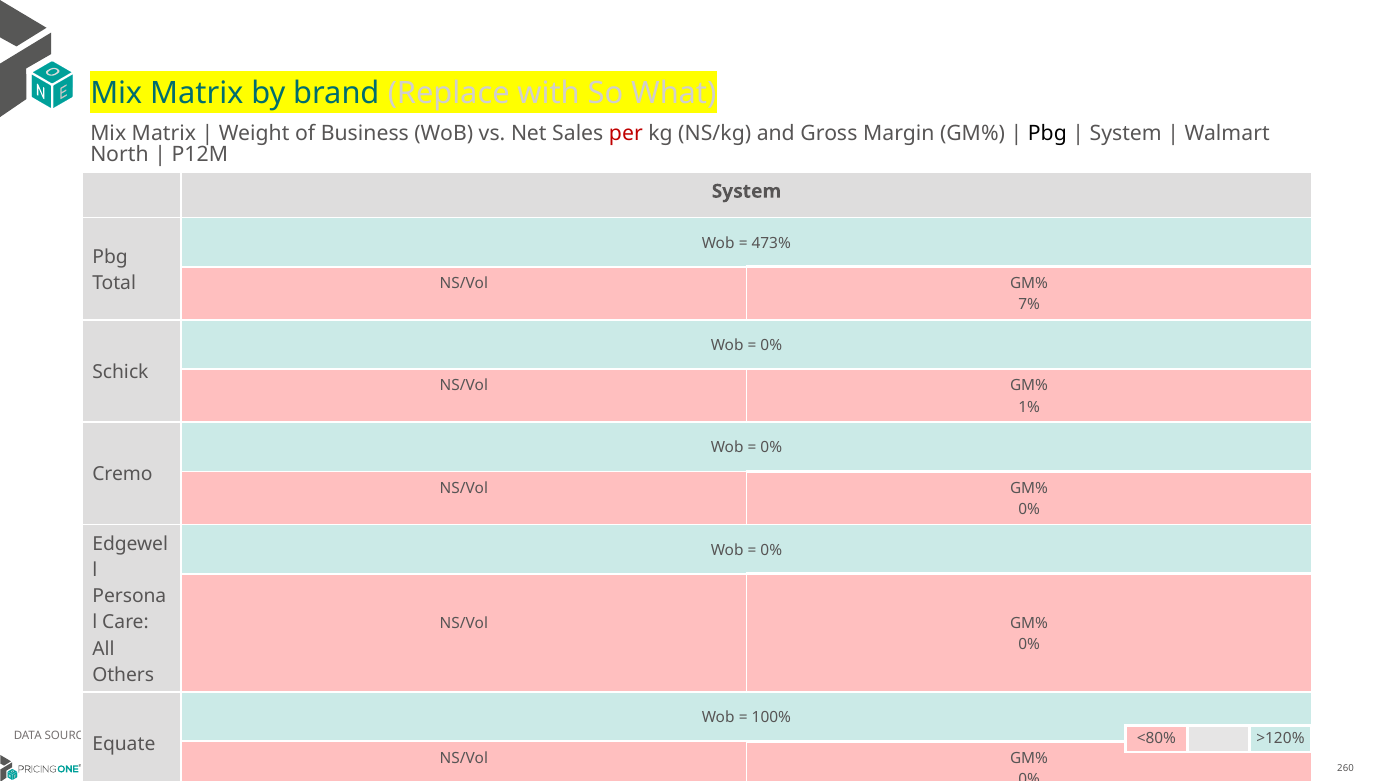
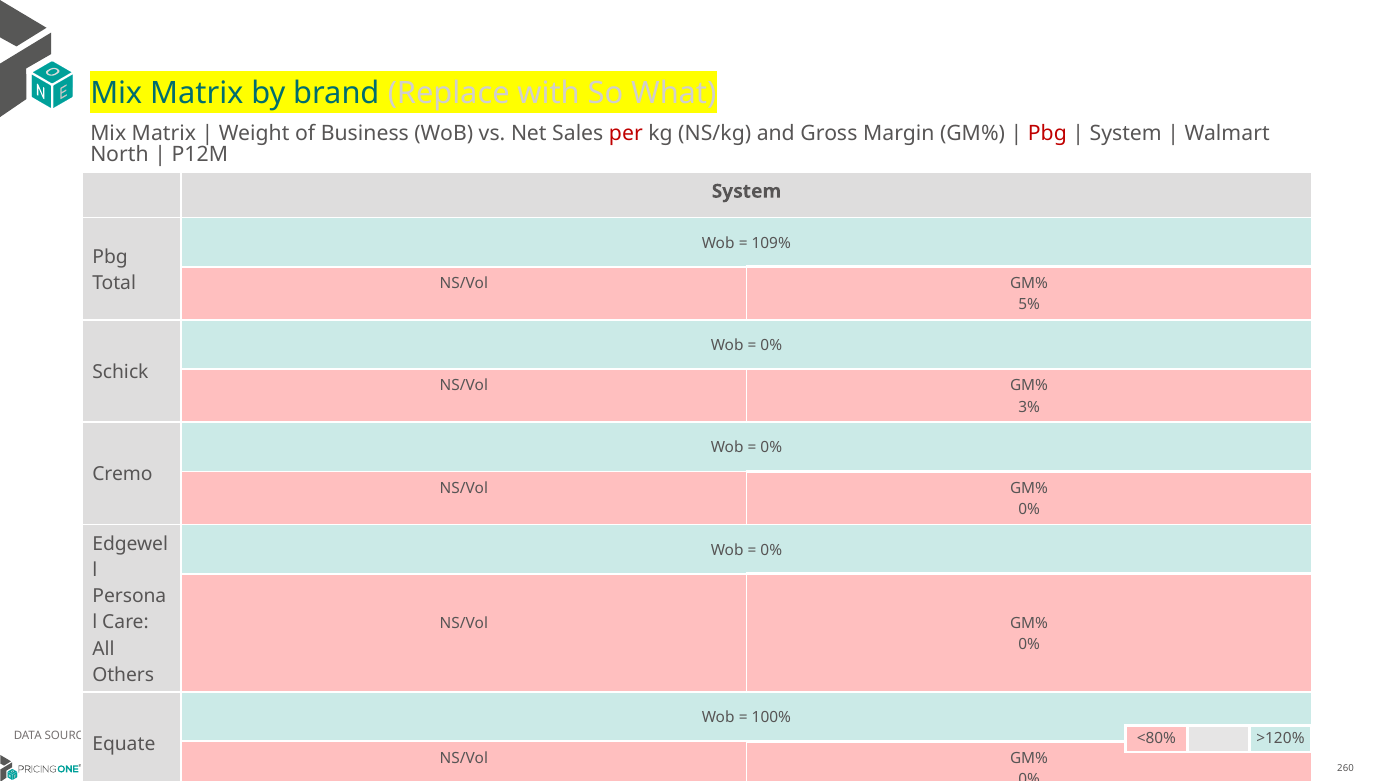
Pbg colour: black -> red (1047, 134)
473%: 473% -> 109% (771, 243)
7%: 7% -> 5% (1029, 305)
1%: 1% -> 3% (1029, 407)
